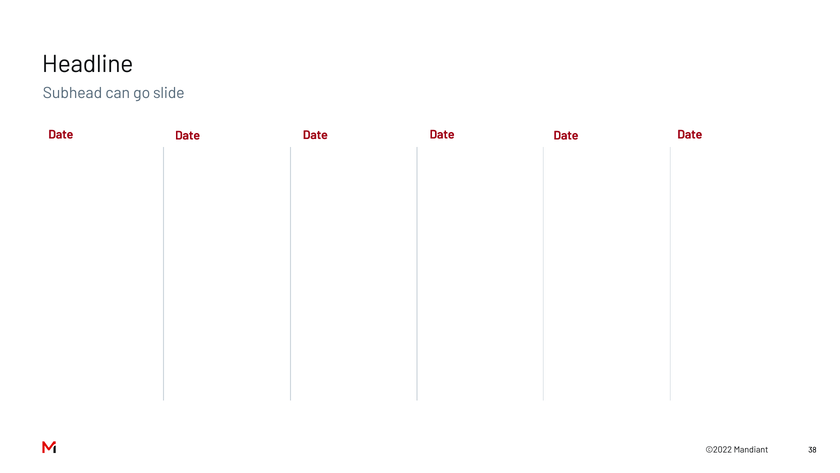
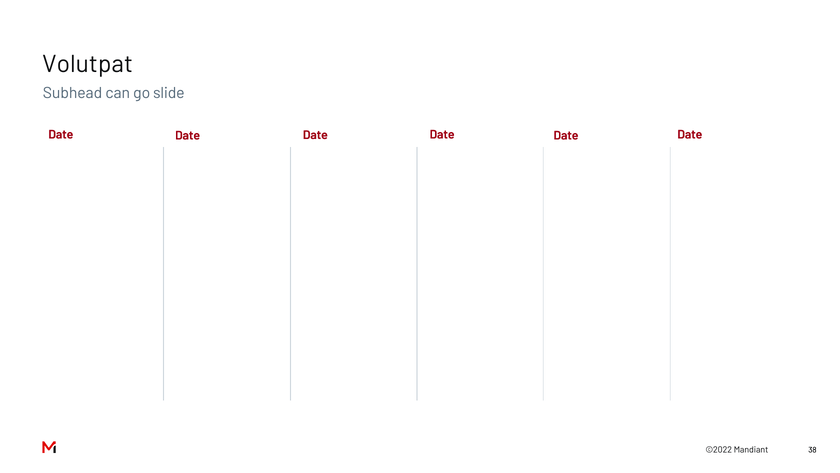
Headline: Headline -> Volutpat (88, 64)
